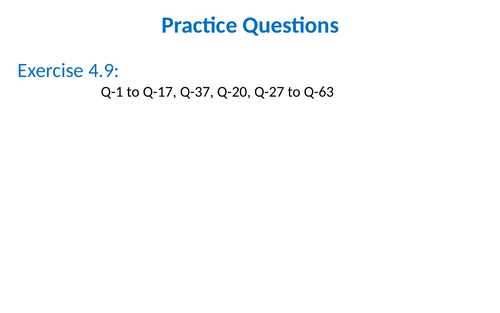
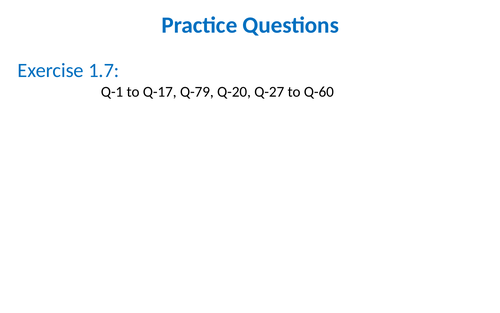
4.9: 4.9 -> 1.7 (104, 70)
Q-37: Q-37 -> Q-79 (197, 92)
Q-63: Q-63 -> Q-60 (319, 92)
